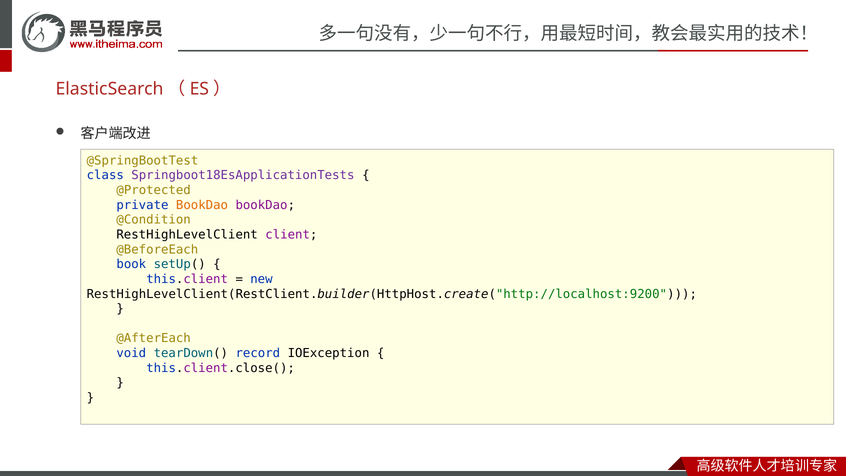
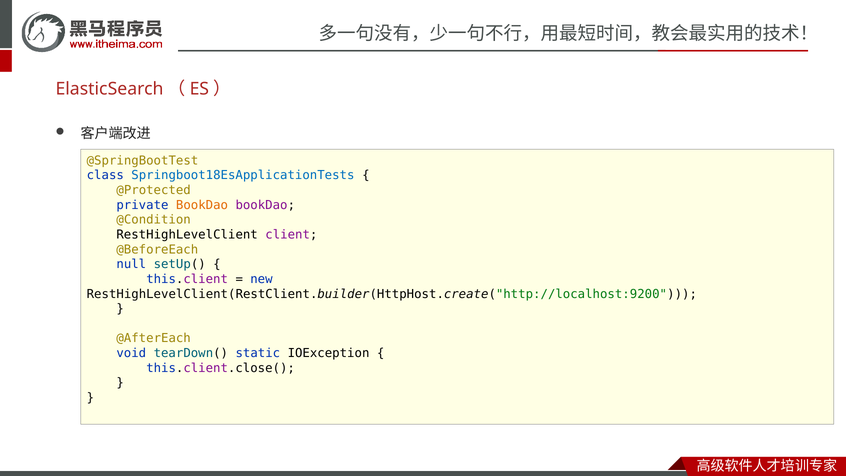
Springboot18EsApplicationTests colour: purple -> blue (243, 175)
book: book -> null (131, 264)
record: record -> static (258, 353)
